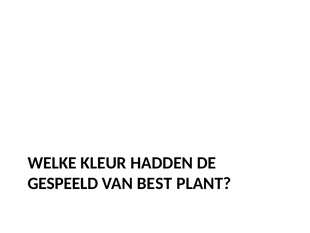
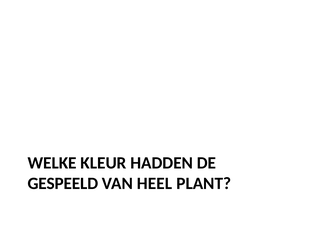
BEST: BEST -> HEEL (155, 183)
